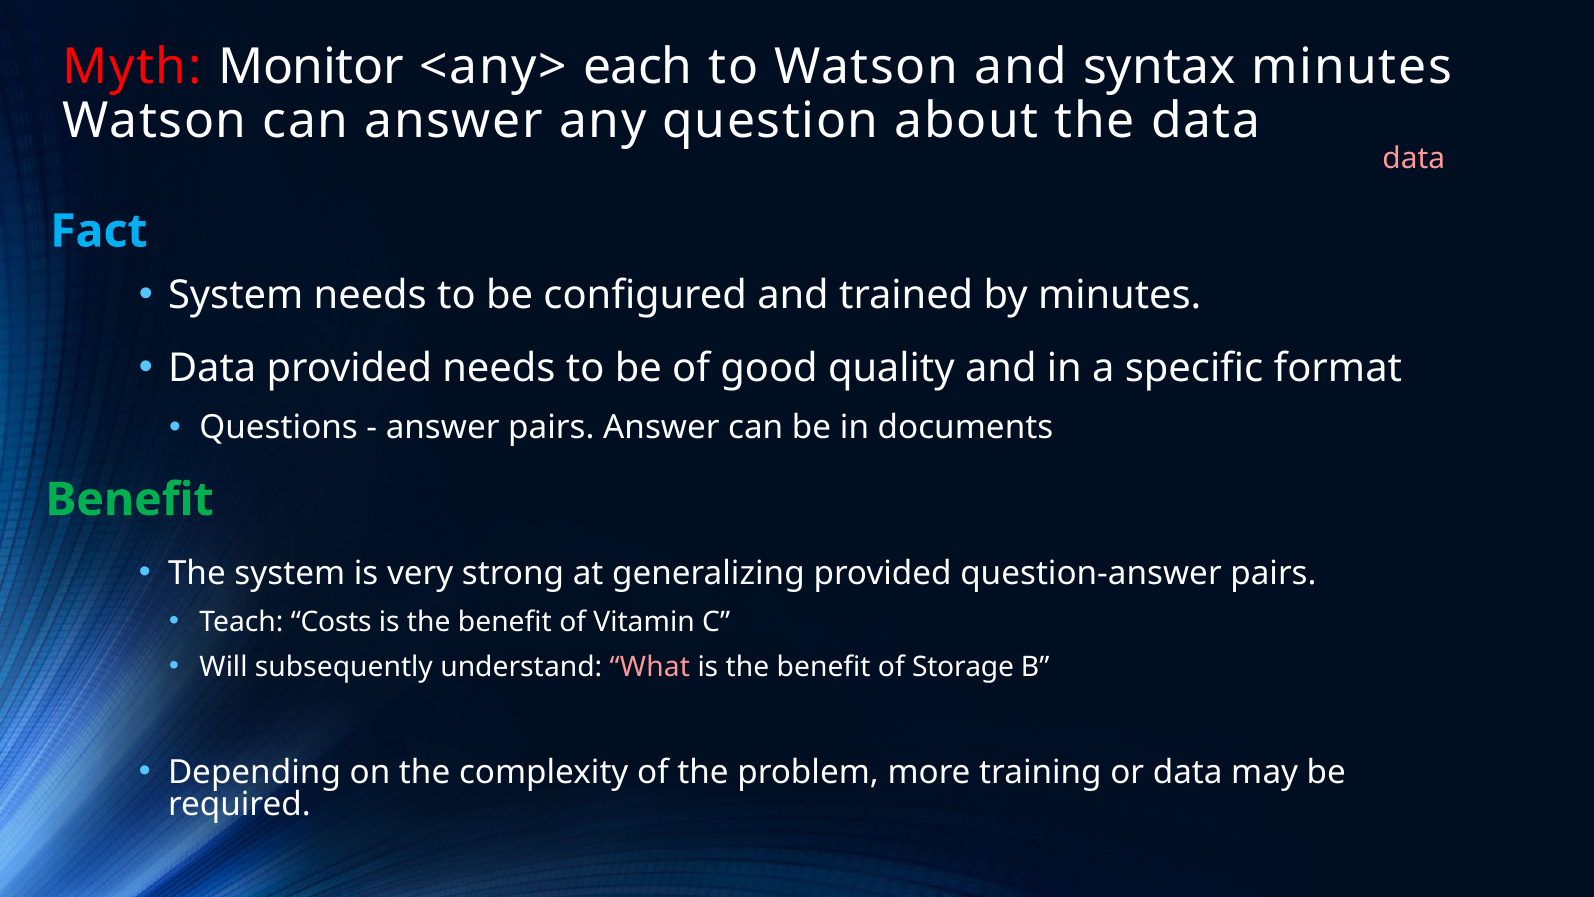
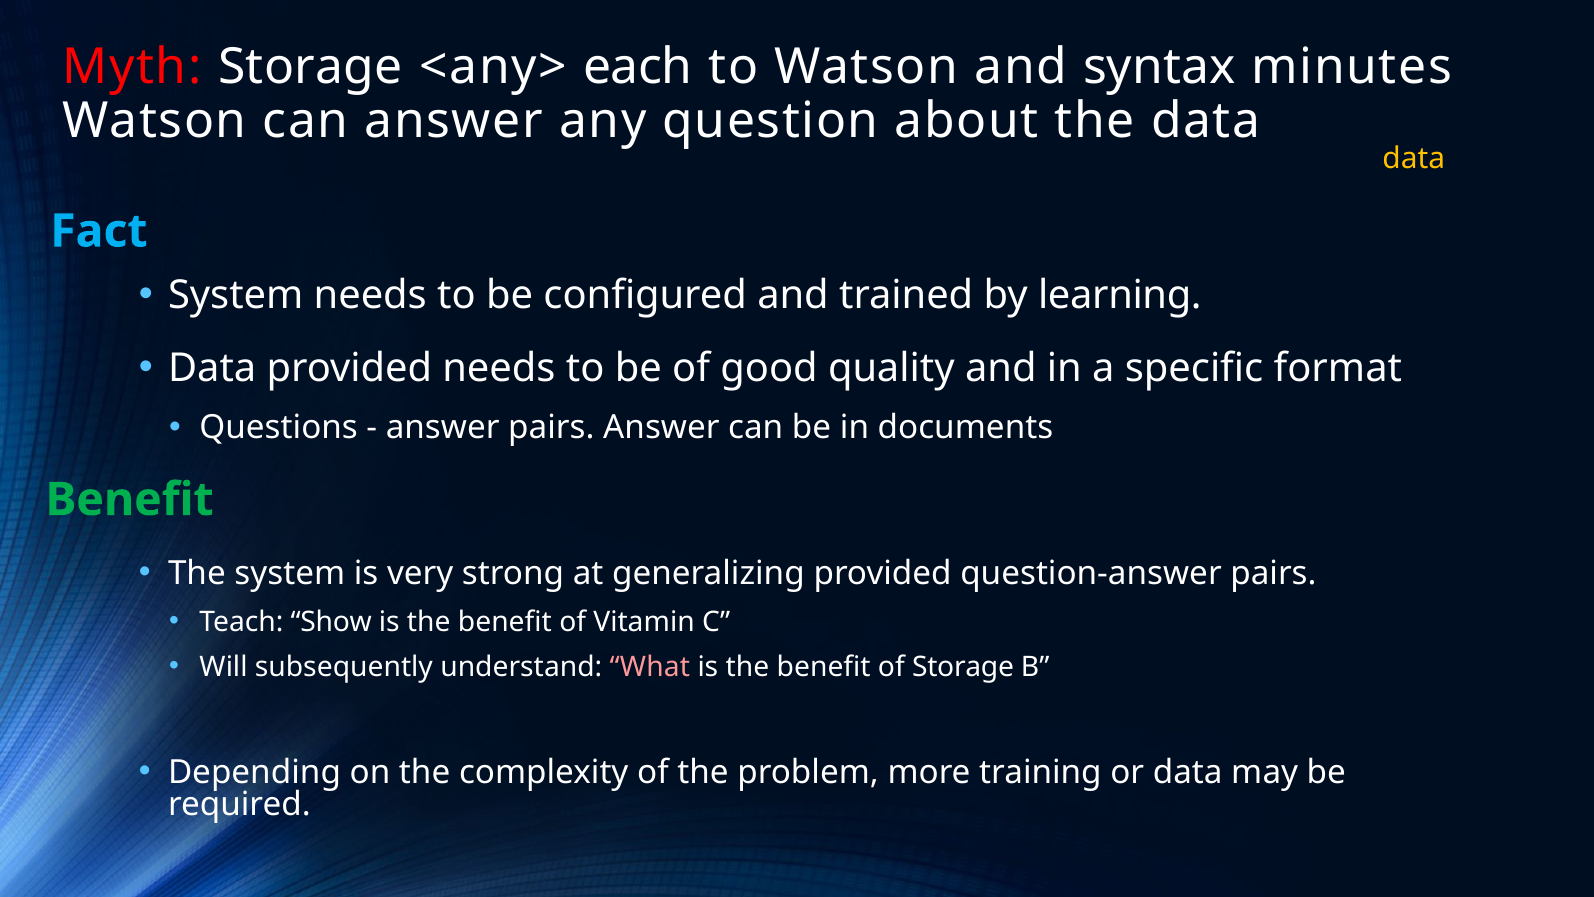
Myth Monitor: Monitor -> Storage (311, 67)
data colour: pink -> yellow (1414, 159)
by minutes: minutes -> learning (1120, 295)
Costs: Costs -> Show (331, 622)
